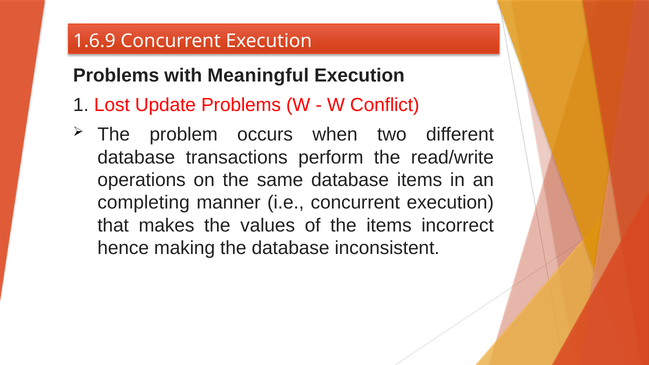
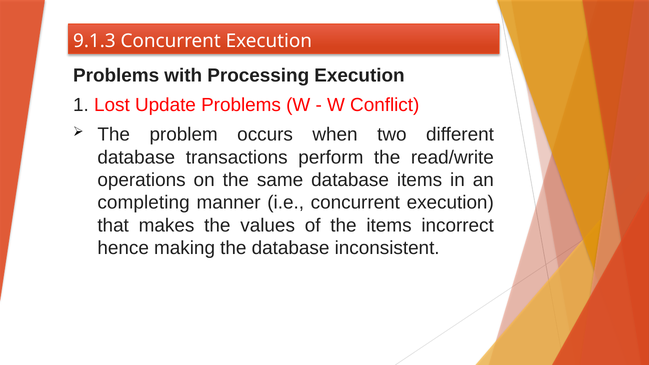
1.6.9: 1.6.9 -> 9.1.3 (94, 41)
Meaningful: Meaningful -> Processing (258, 76)
